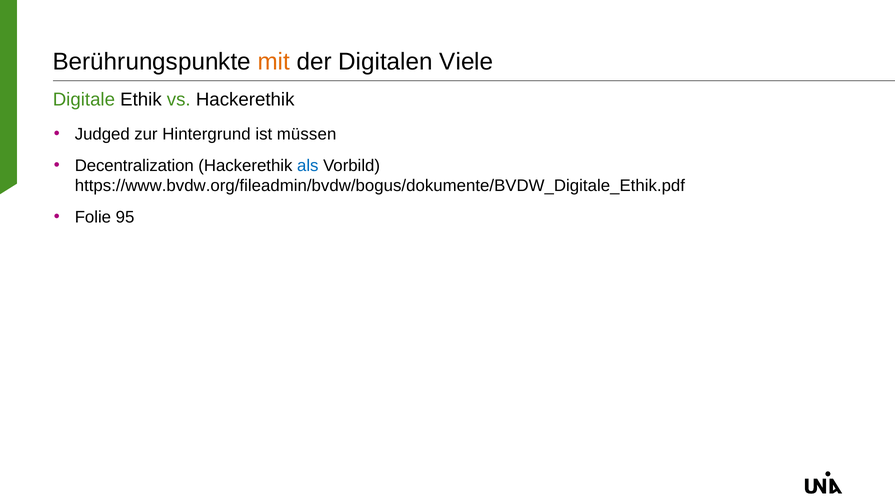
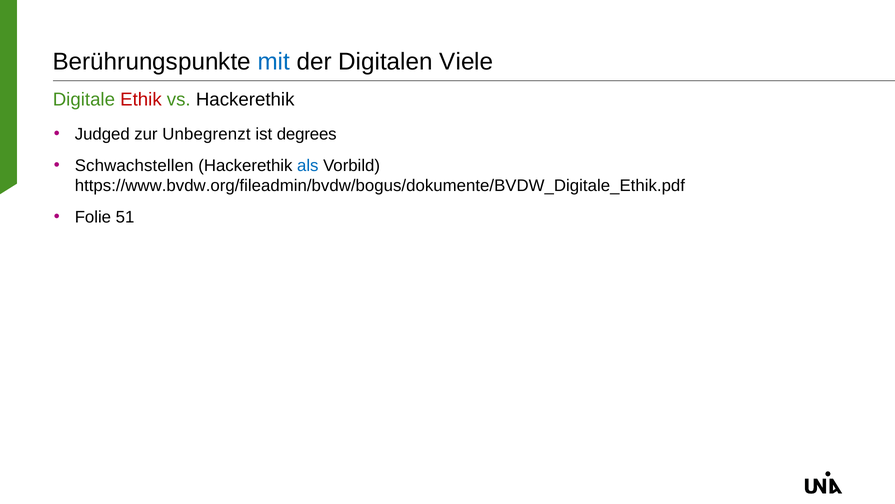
mit colour: orange -> blue (274, 61)
Ethik colour: black -> red (141, 99)
Hintergrund: Hintergrund -> Unbegrenzt (206, 134)
müssen: müssen -> degrees (307, 134)
Decentralization: Decentralization -> Schwachstellen (134, 165)
95: 95 -> 51 (125, 217)
